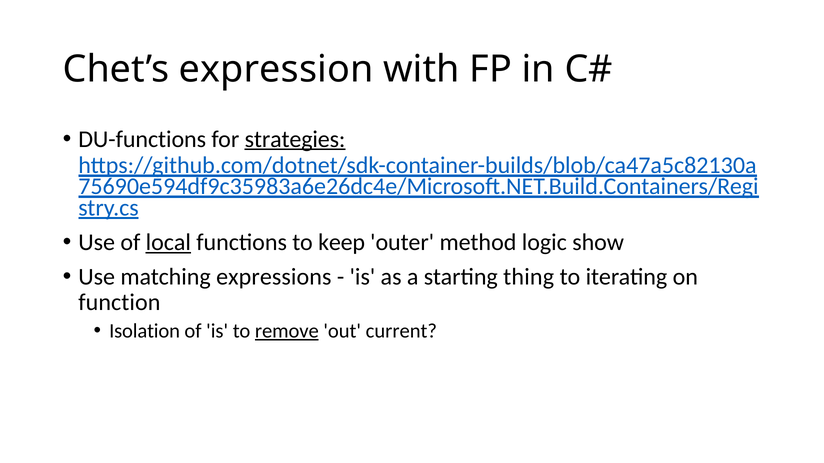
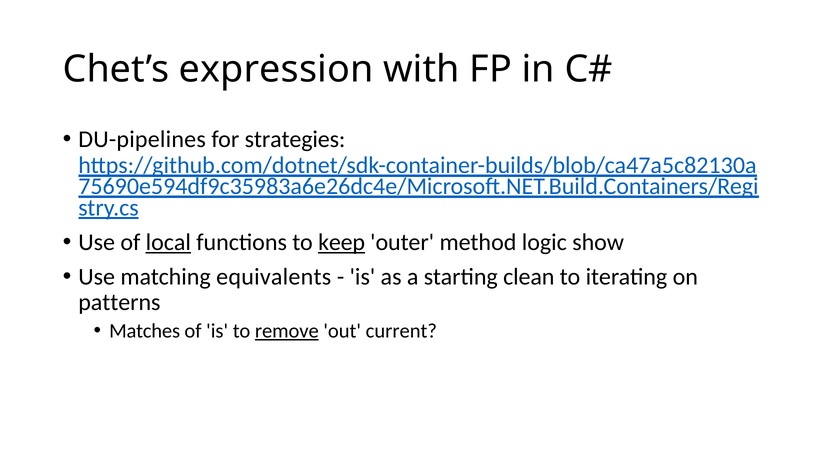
DU-functions: DU-functions -> DU-pipelines (142, 139)
strategies underline: present -> none (295, 139)
keep underline: none -> present (342, 242)
expressions: expressions -> equivalents (274, 277)
thing: thing -> clean (529, 277)
function: function -> patterns (119, 303)
Isolation: Isolation -> Matches (145, 331)
